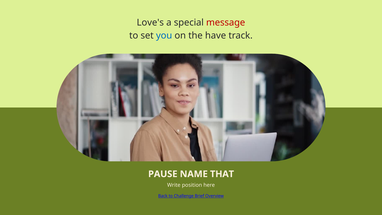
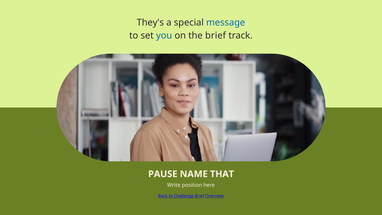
Love's: Love's -> They's (150, 23)
message colour: red -> blue (226, 23)
the have: have -> brief (216, 36)
